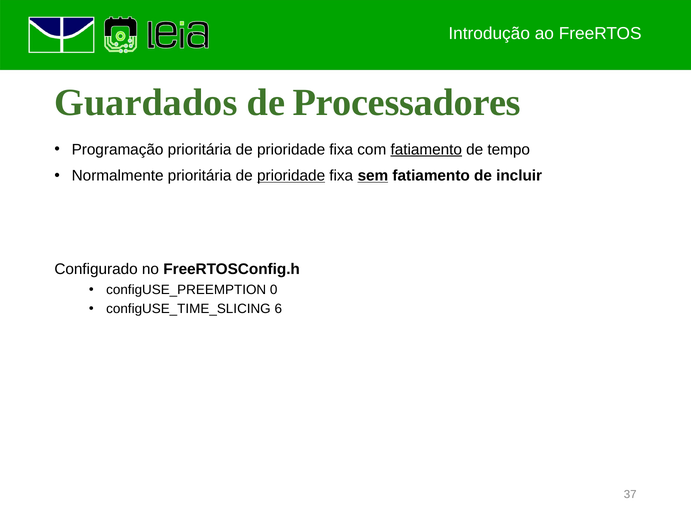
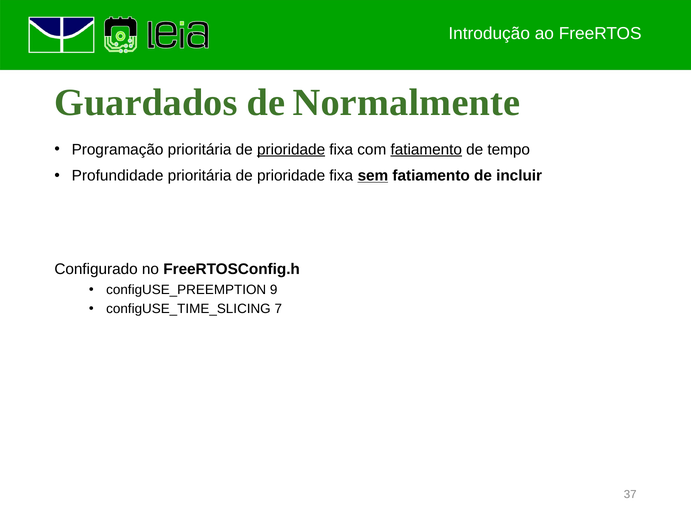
Processadores: Processadores -> Normalmente (406, 103)
prioridade underline: none -> present (291, 150)
Normalmente: Normalmente -> Profundidade (118, 176)
prioridade underline: present -> none (291, 176)
0: 0 -> 9 (274, 290)
6: 6 -> 7 (278, 309)
